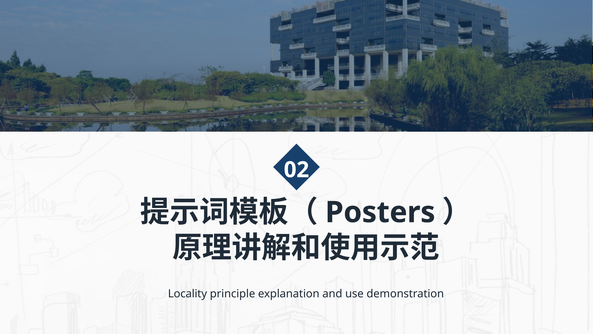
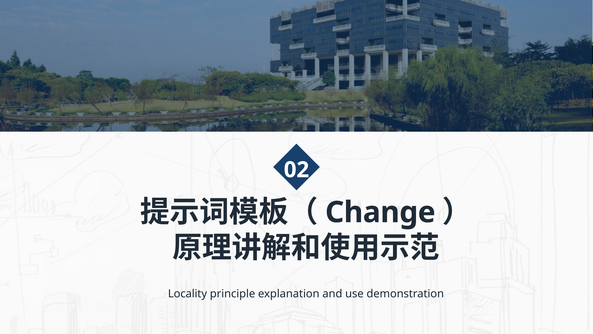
Posters: Posters -> Change (380, 212)
